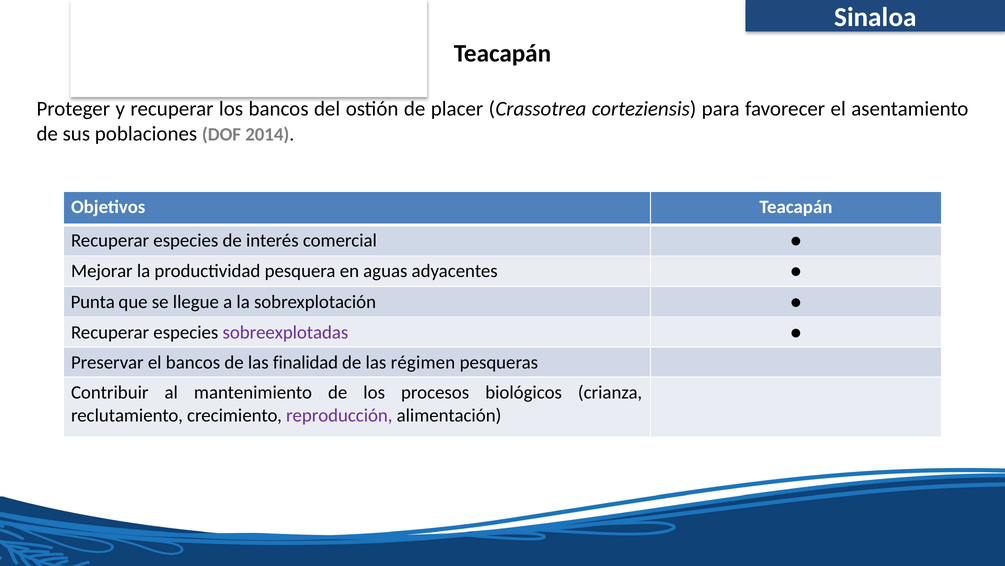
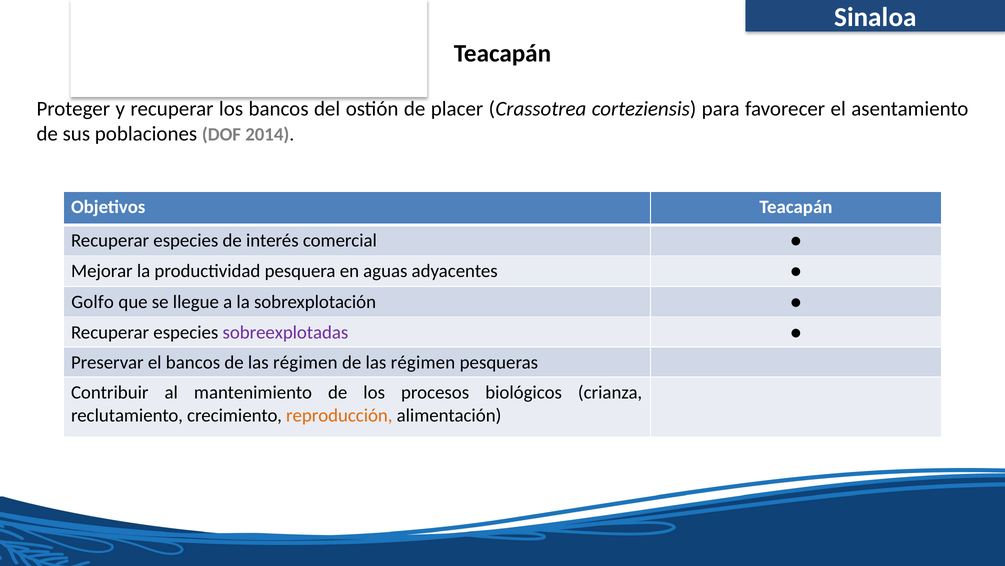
Punta: Punta -> Golfo (93, 302)
finalidad: finalidad -> régimen (305, 362)
reproducción colour: purple -> orange (339, 415)
